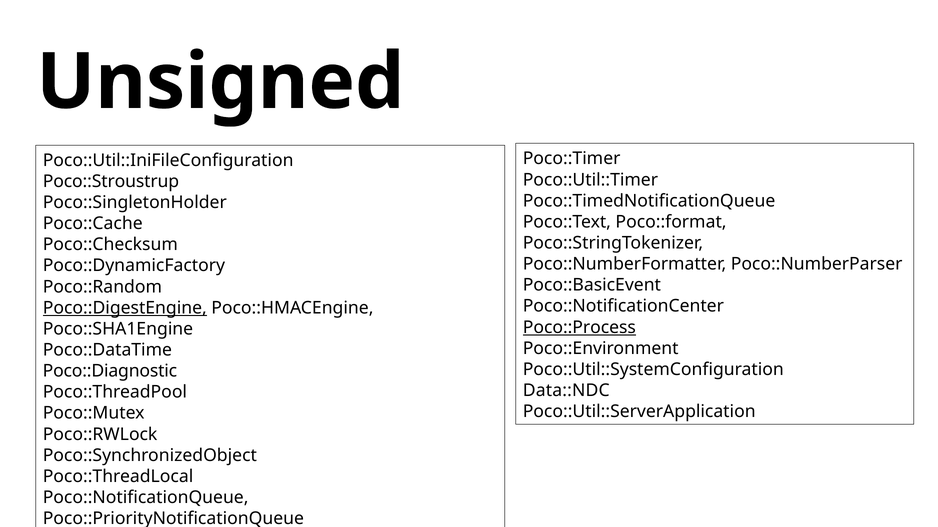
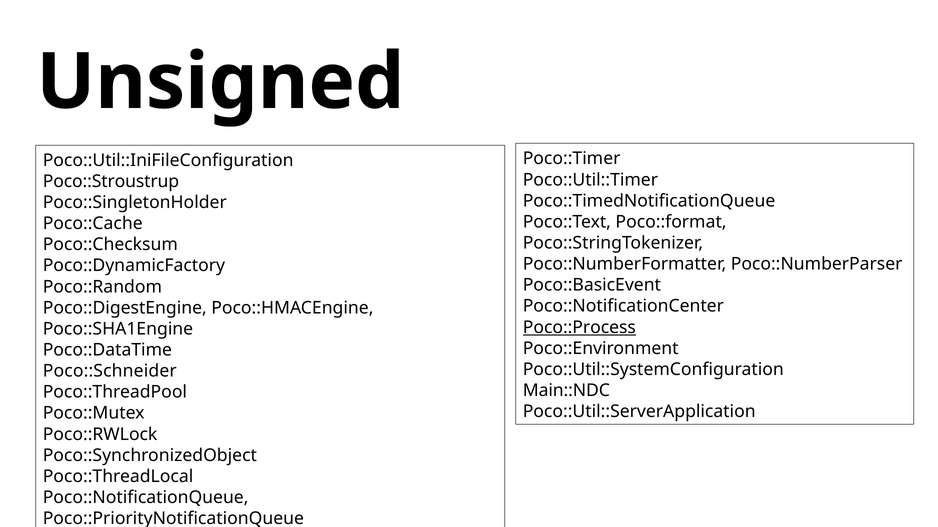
Poco::DigestEngine underline: present -> none (125, 308)
Poco::Diagnostic: Poco::Diagnostic -> Poco::Schneider (110, 371)
Data::NDC: Data::NDC -> Main::NDC (566, 391)
